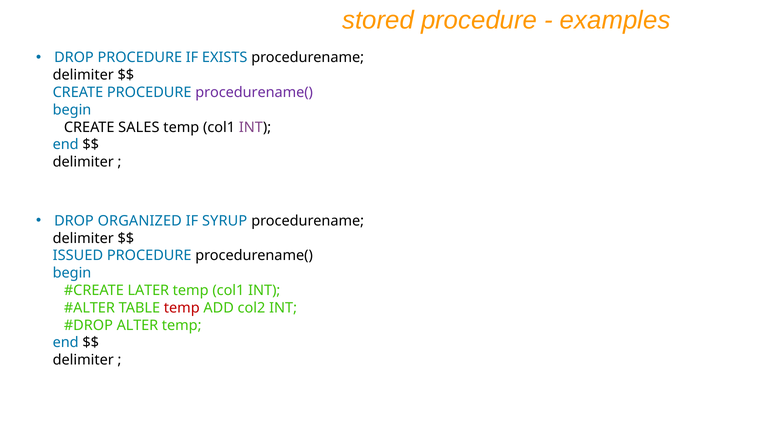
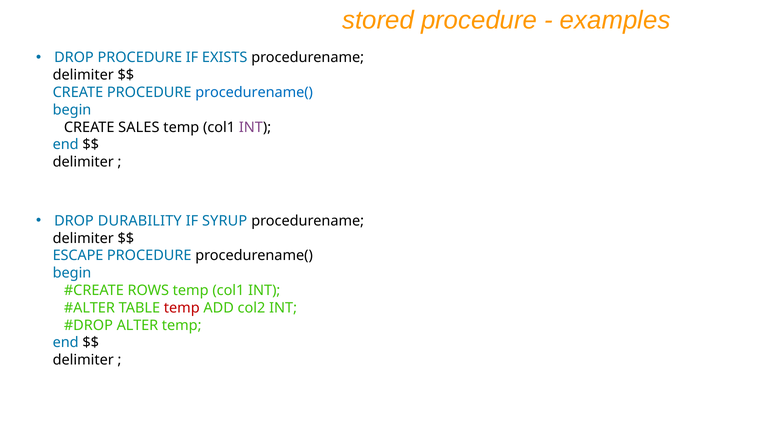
procedurename( colour: purple -> blue (254, 92)
ORGANIZED: ORGANIZED -> DURABILITY (140, 221)
ISSUED: ISSUED -> ESCAPE (78, 256)
LATER: LATER -> ROWS (148, 290)
